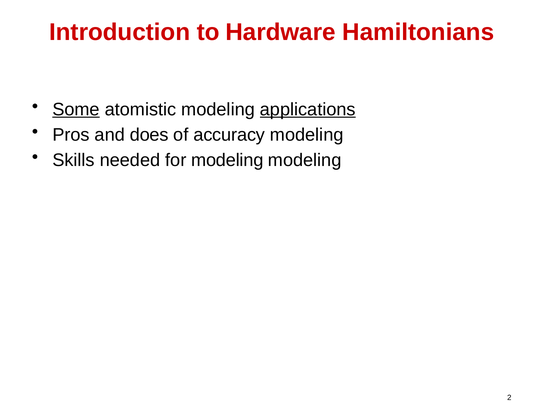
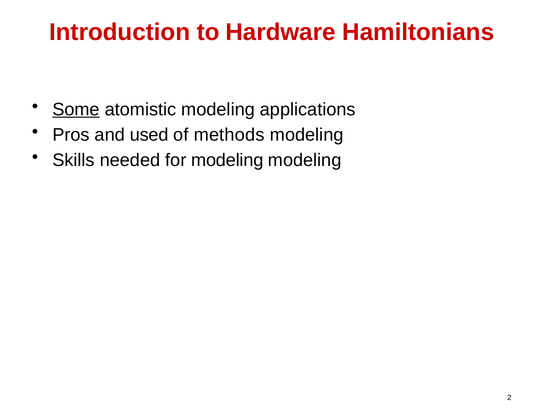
applications underline: present -> none (308, 109)
does: does -> used (149, 135)
accuracy: accuracy -> methods (229, 135)
